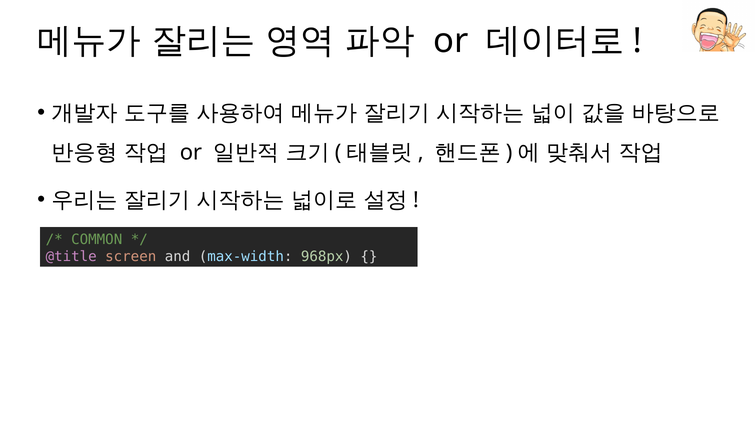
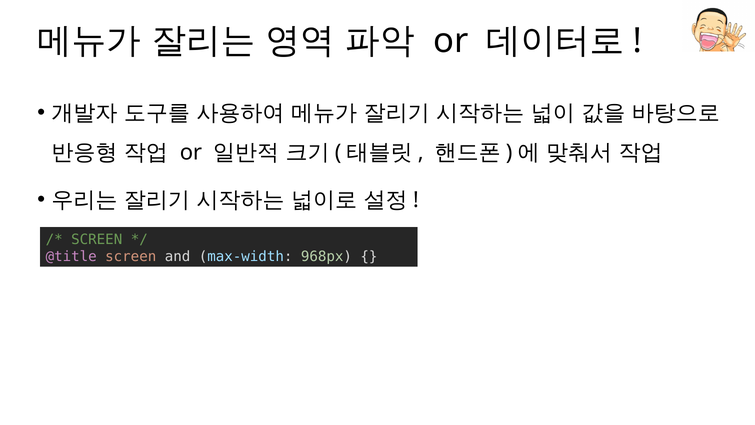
COMMON: COMMON -> SCREEN (97, 239)
